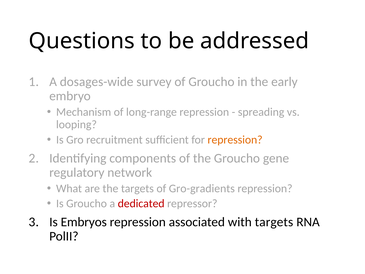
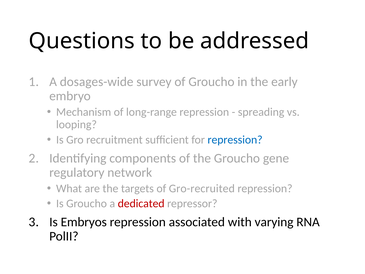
repression colour: orange -> blue (235, 140)
Gro-gradients: Gro-gradients -> Gro-recruited (202, 188)
with targets: targets -> varying (274, 222)
